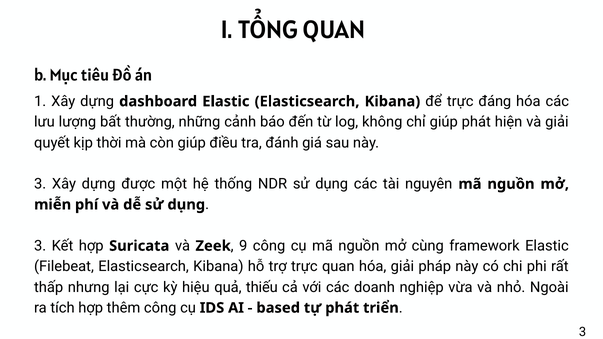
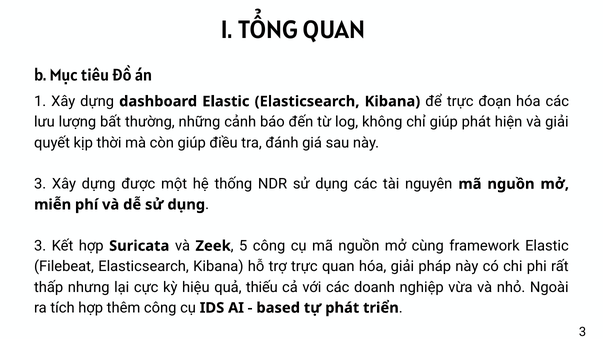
đáng: đáng -> đoạn (495, 101)
9: 9 -> 5 (243, 246)
